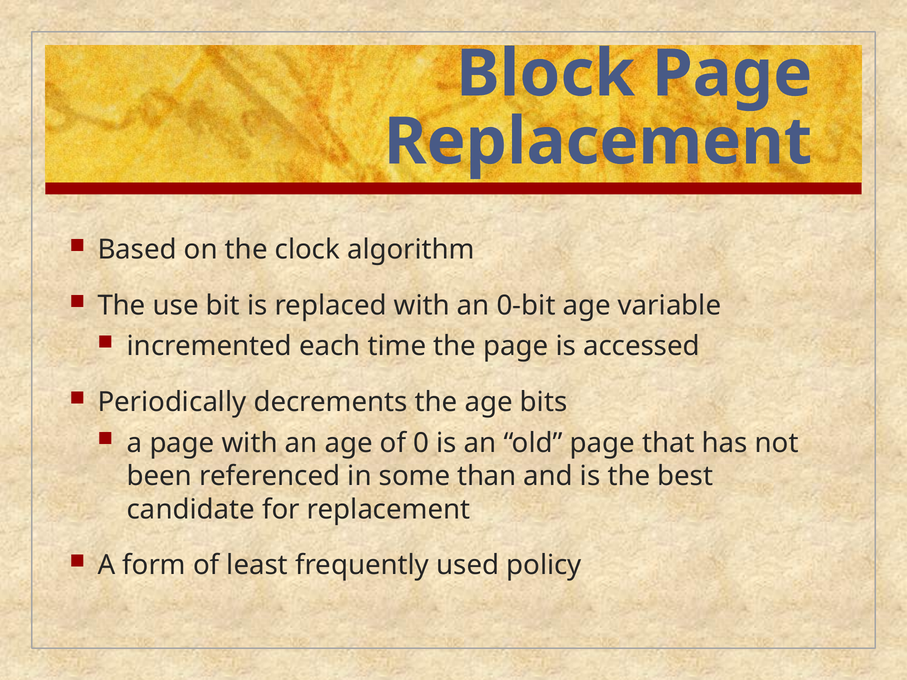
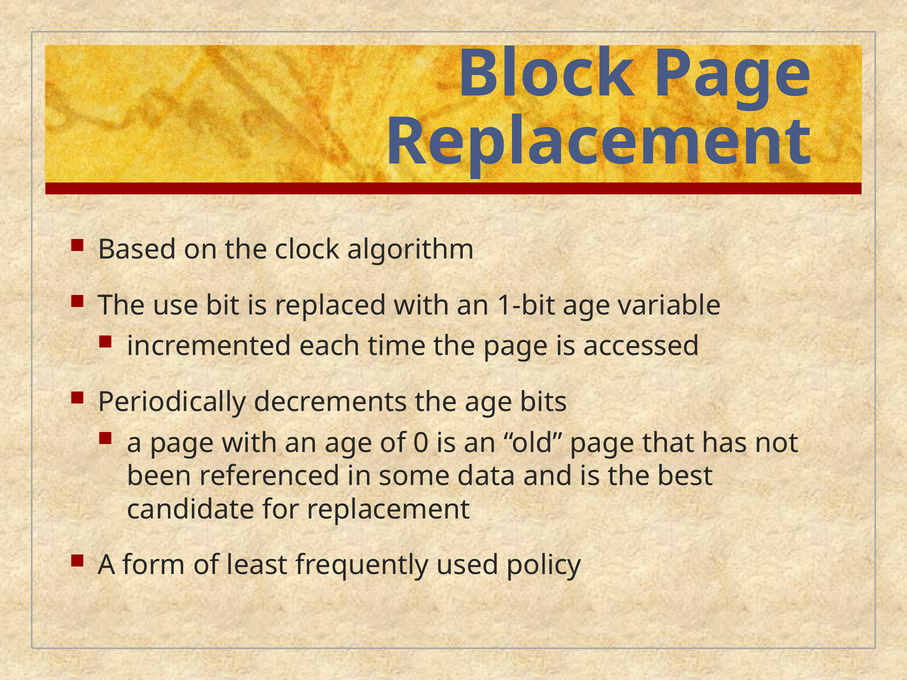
0-bit: 0-bit -> 1-bit (526, 306)
than: than -> data (487, 476)
